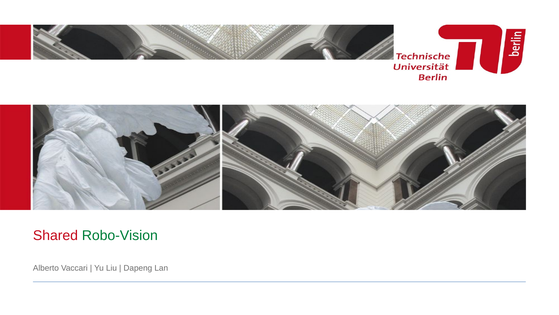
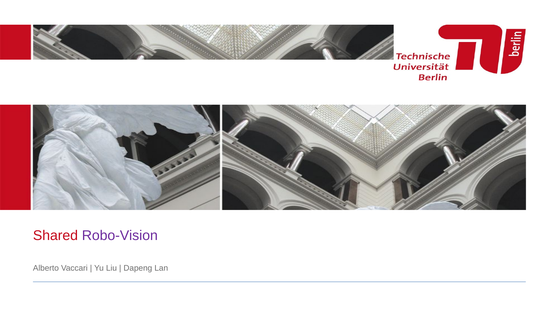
Robo-Vision colour: green -> purple (120, 235)
